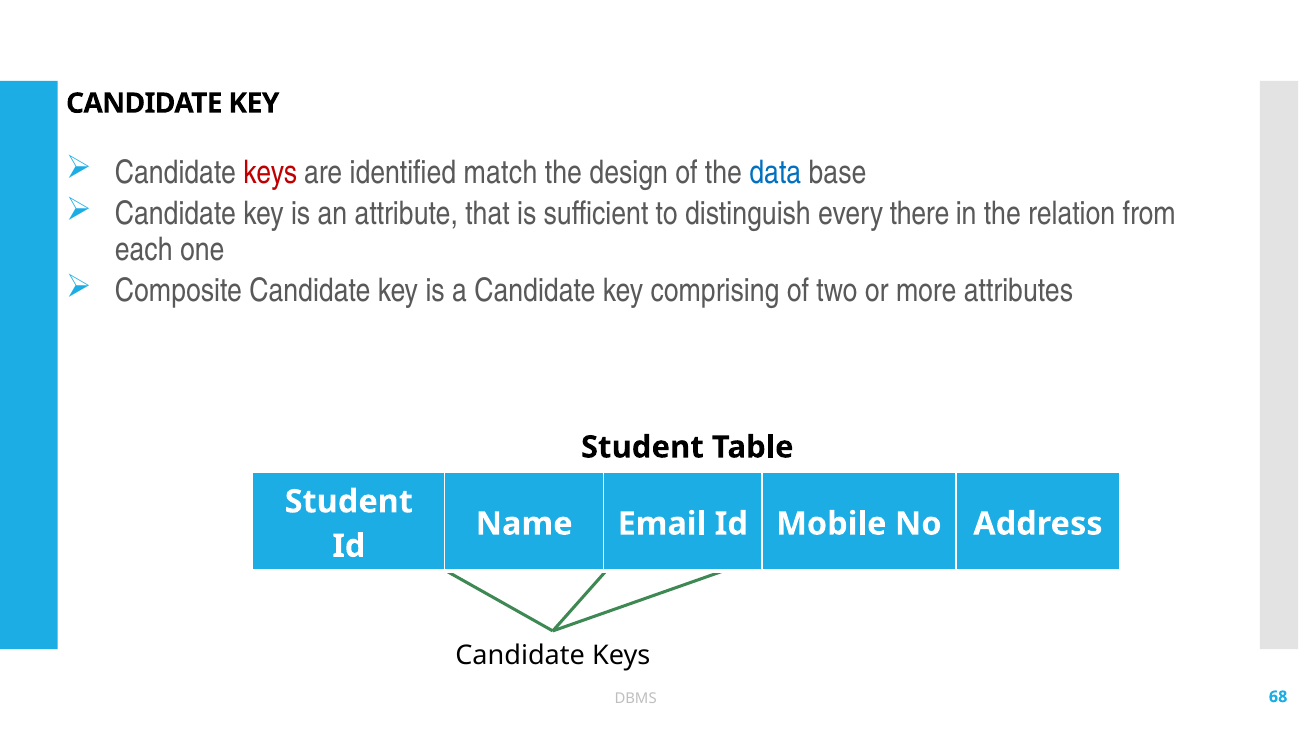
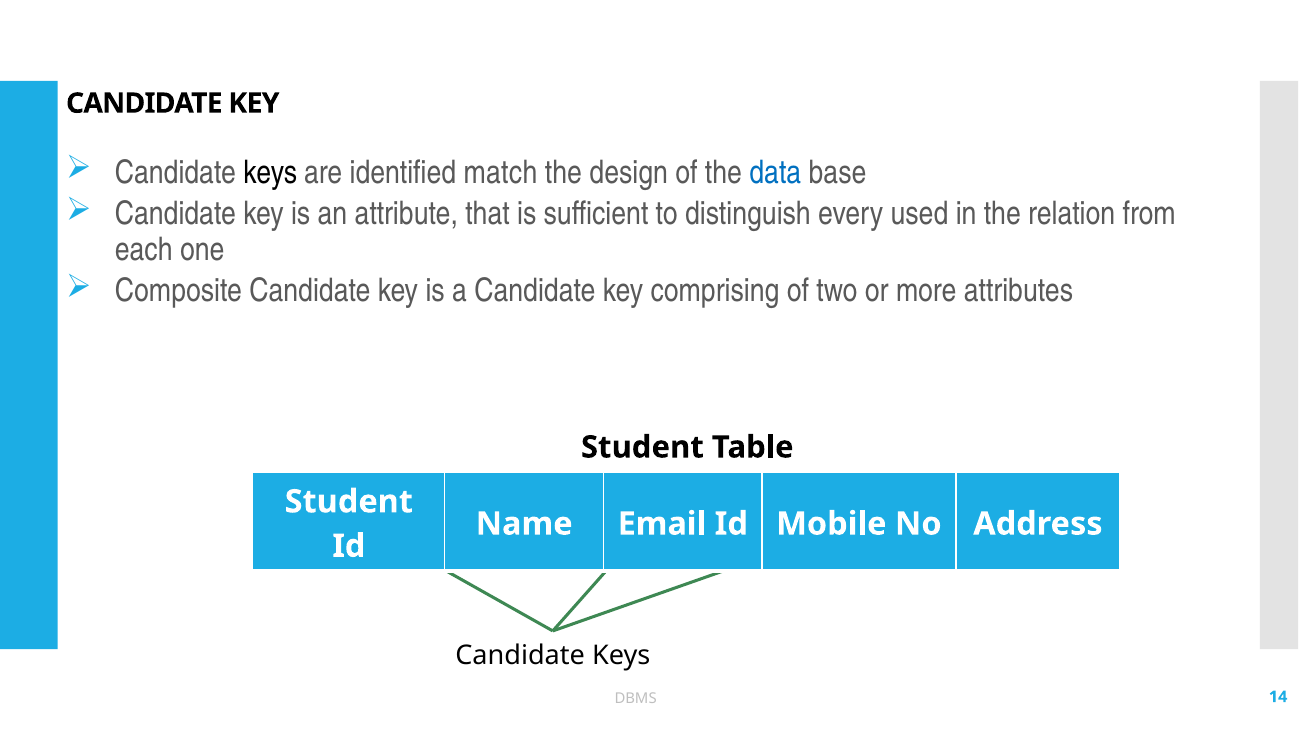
keys colour: red -> black (270, 172)
there: there -> used (919, 214)
68: 68 -> 14 (1278, 697)
